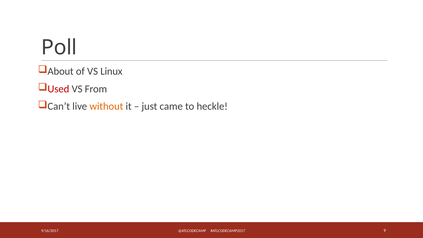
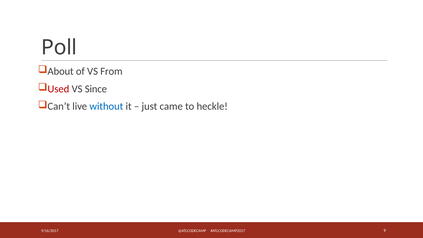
Linux: Linux -> From (111, 71)
From: From -> Since (96, 89)
without colour: orange -> blue (106, 106)
